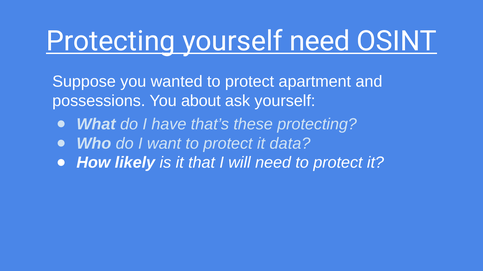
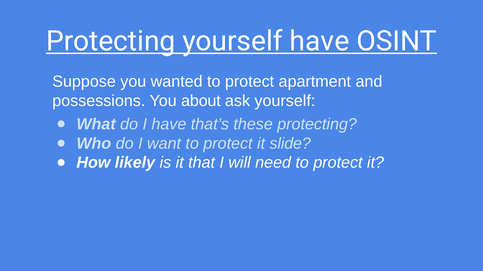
yourself need: need -> have (319, 41)
data: data -> slide (290, 144)
